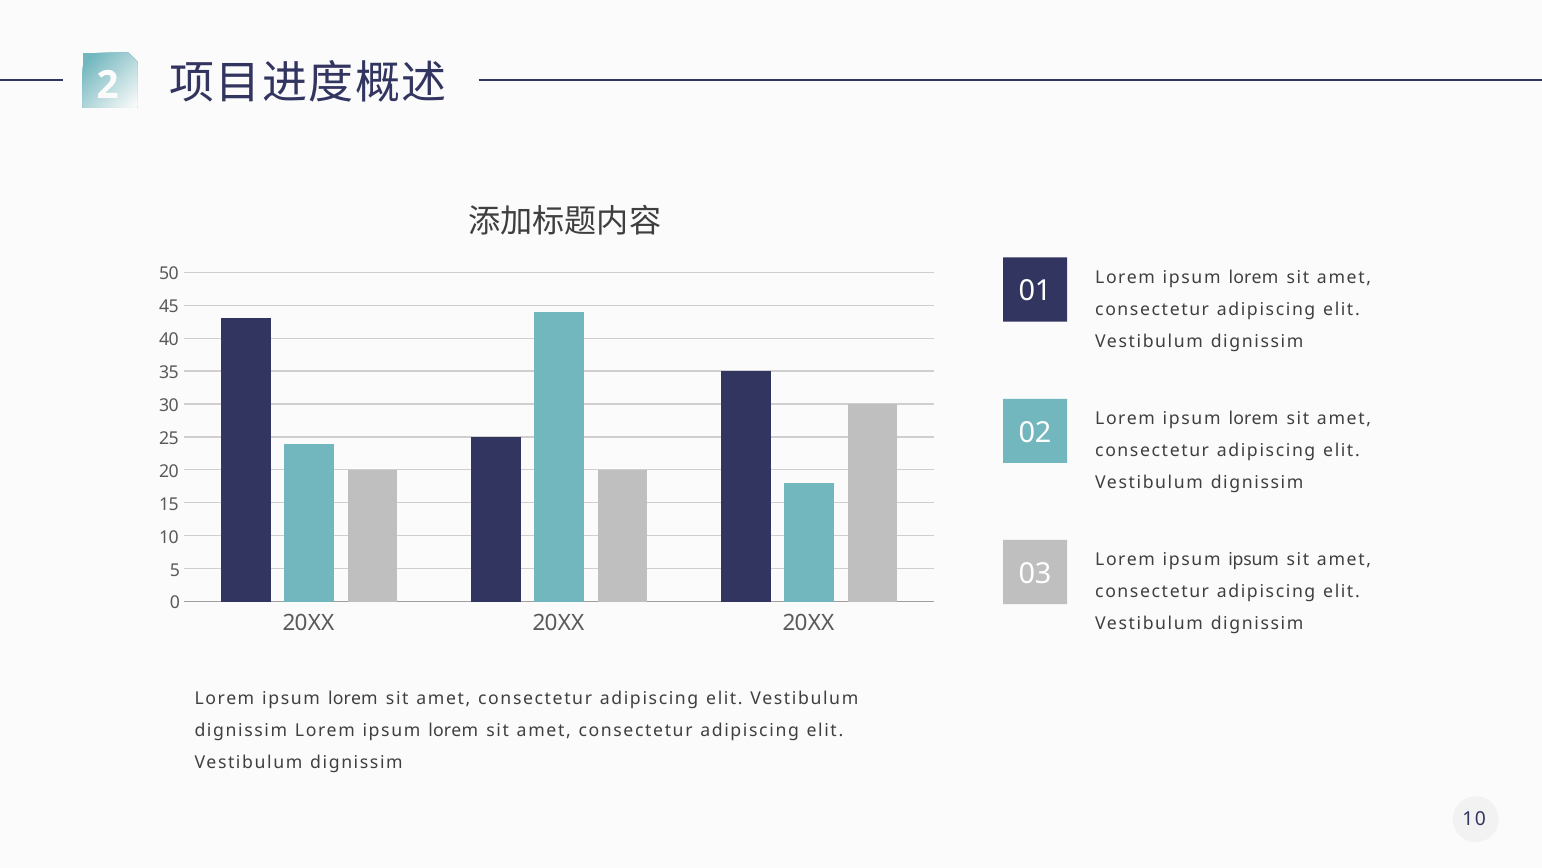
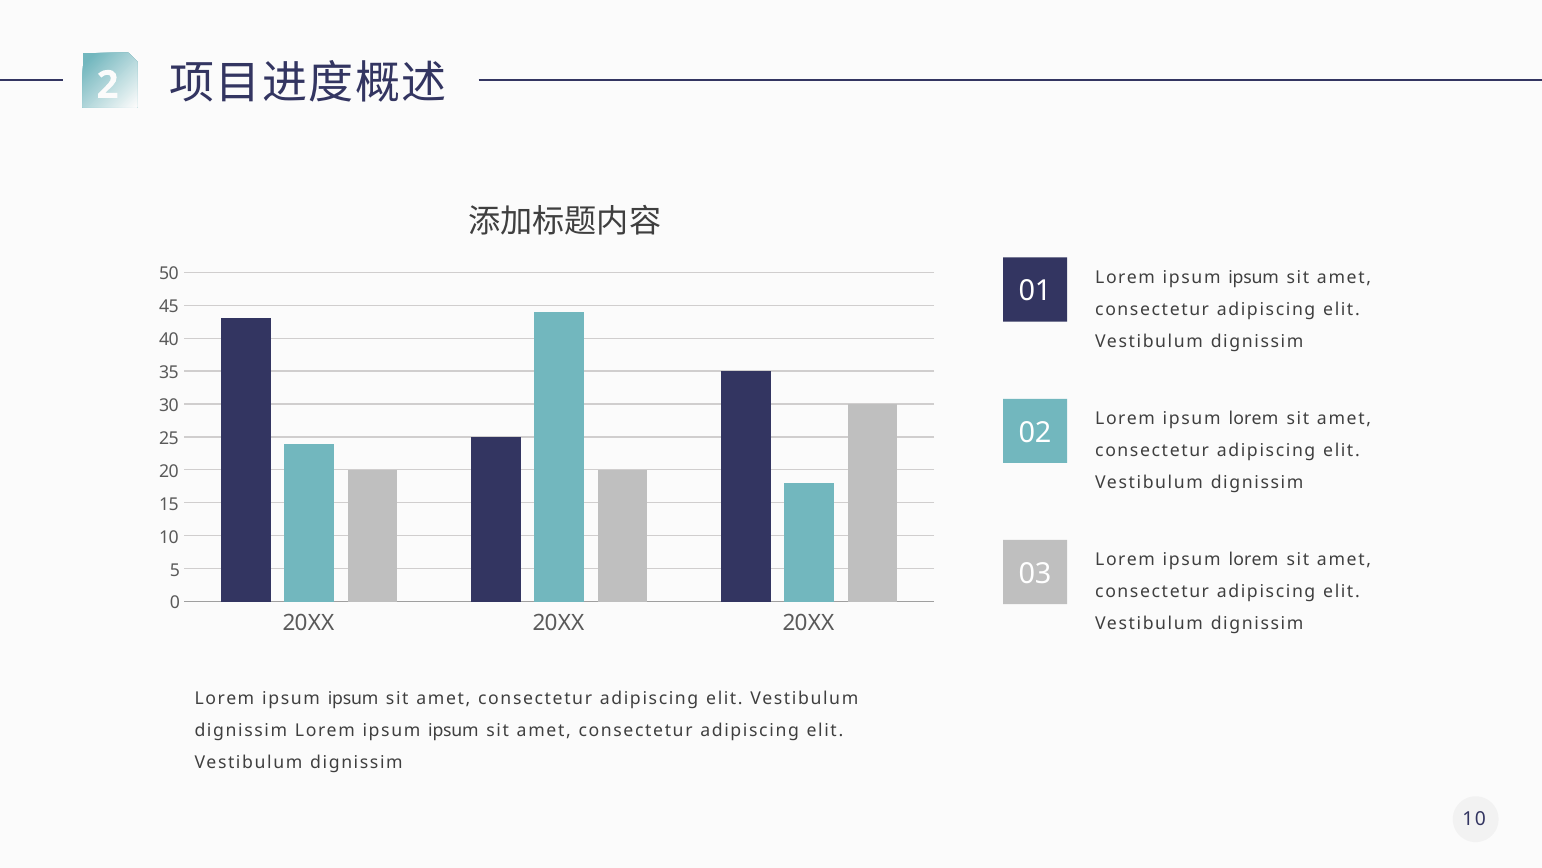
lorem: lorem -> ipsum (1254, 278)
ipsum: ipsum -> lorem (1253, 559)
lorem: lorem -> ipsum (353, 699)
lorem: lorem -> ipsum (453, 730)
